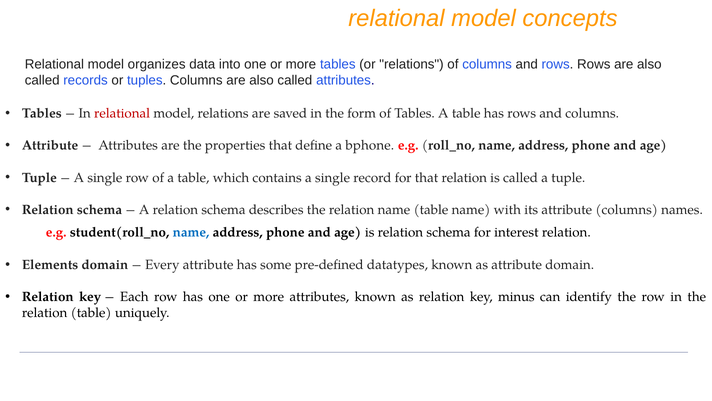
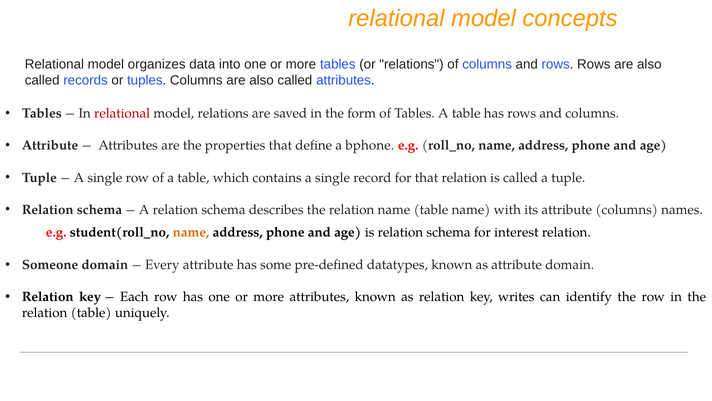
name colour: blue -> orange (191, 232)
Elements: Elements -> Someone (50, 265)
minus: minus -> writes (516, 297)
